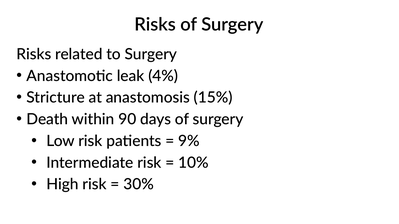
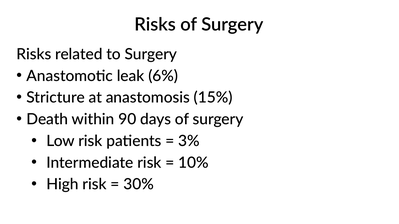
4%: 4% -> 6% (163, 76)
9%: 9% -> 3% (189, 141)
